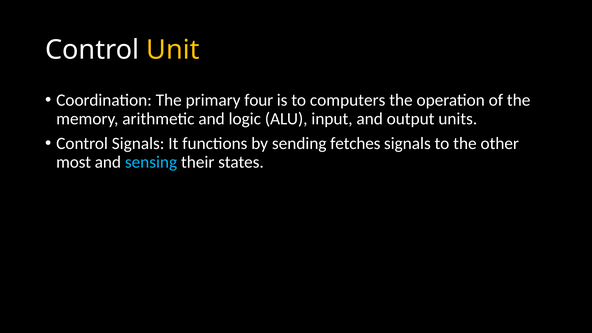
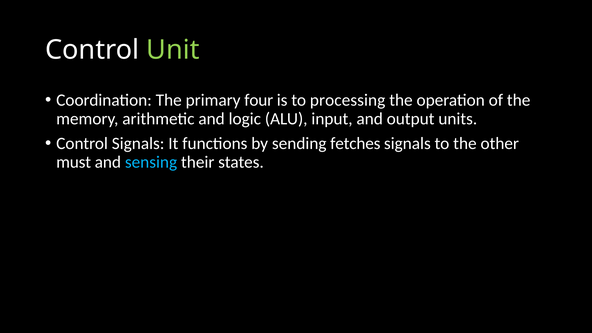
Unit colour: yellow -> light green (173, 50)
computers: computers -> processing (348, 100)
most: most -> must (74, 162)
